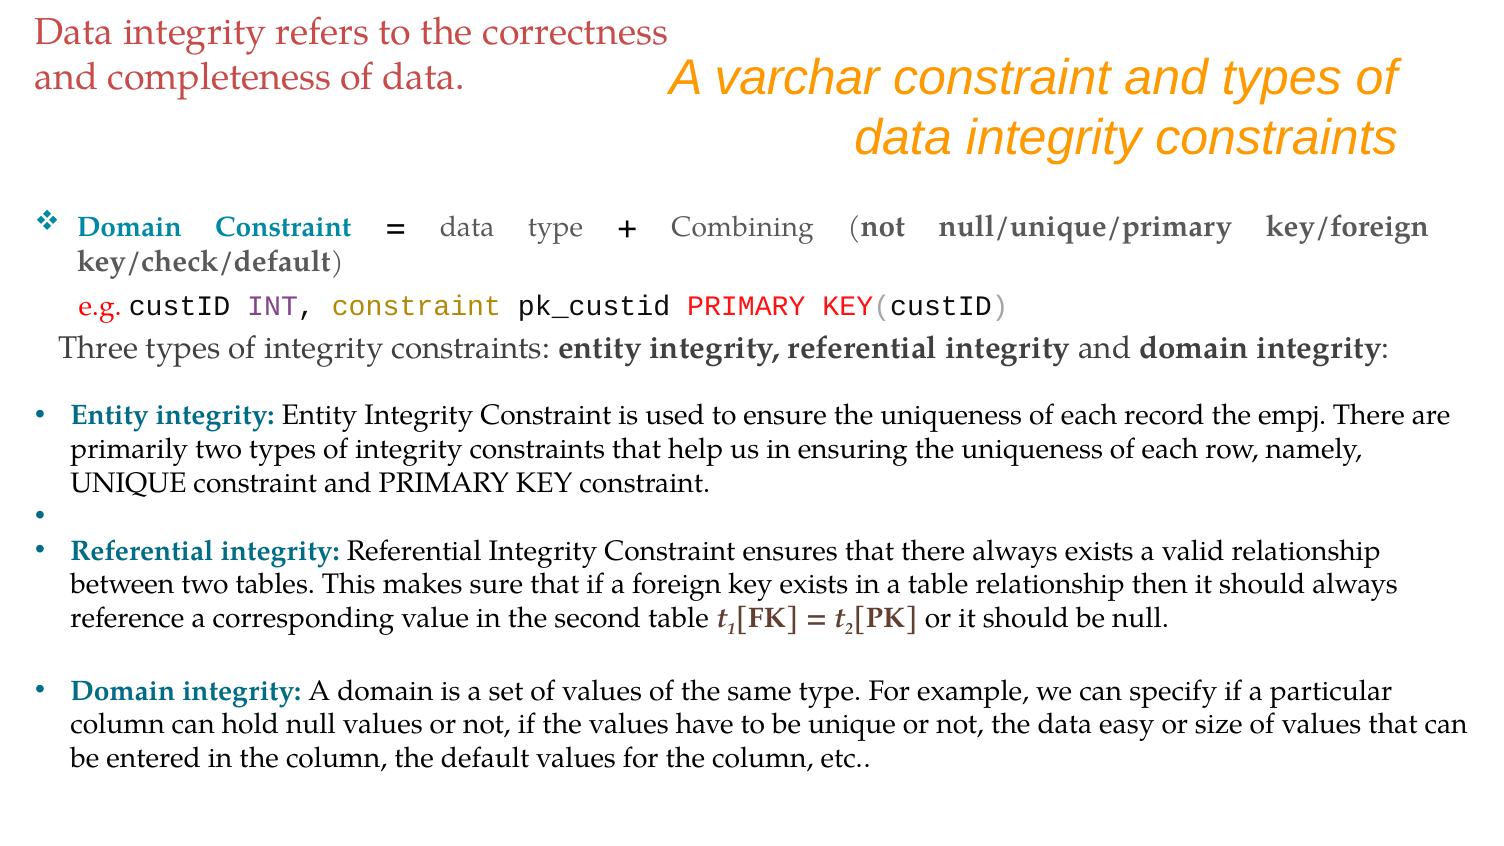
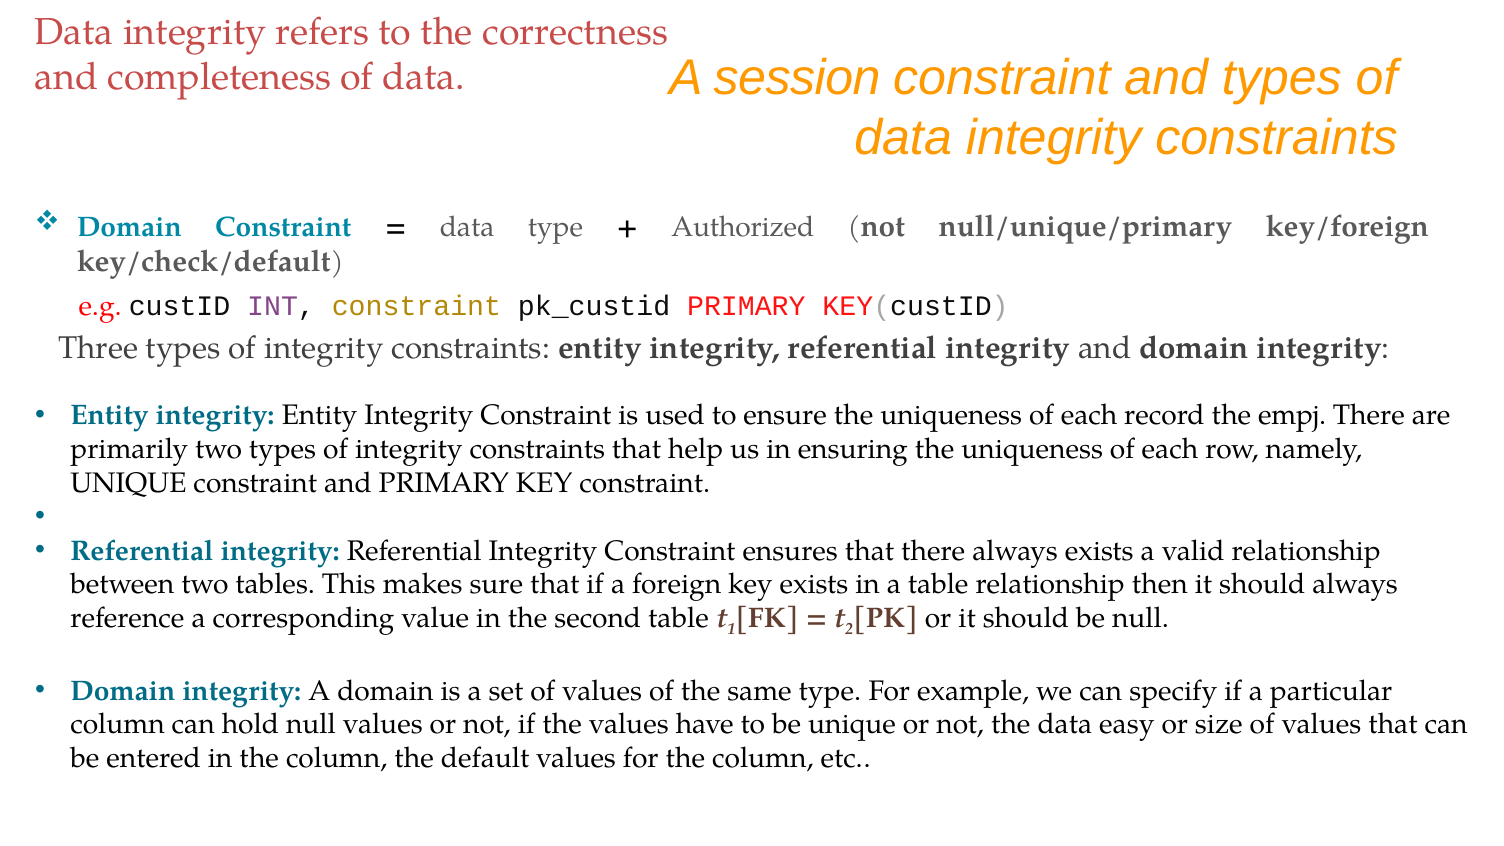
varchar: varchar -> session (797, 78)
Combining: Combining -> Authorized (743, 227)
